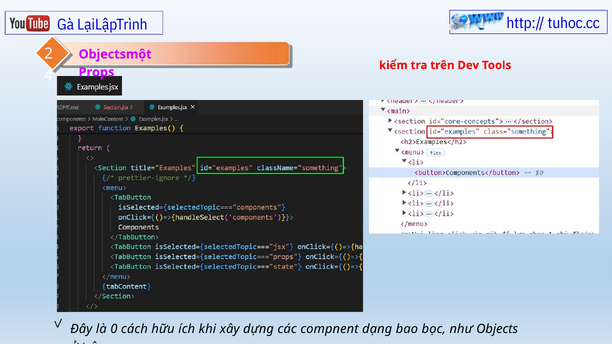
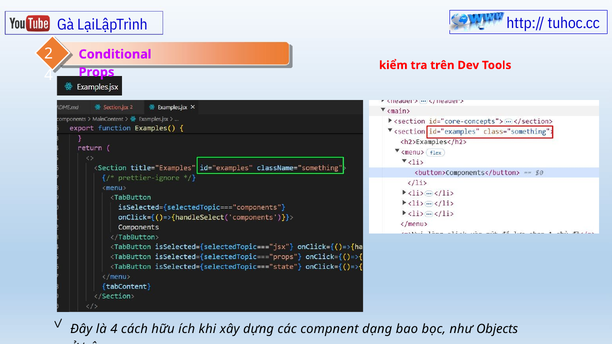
Objectsmột: Objectsmột -> Conditional (115, 54)
là 0: 0 -> 4 (114, 329)
